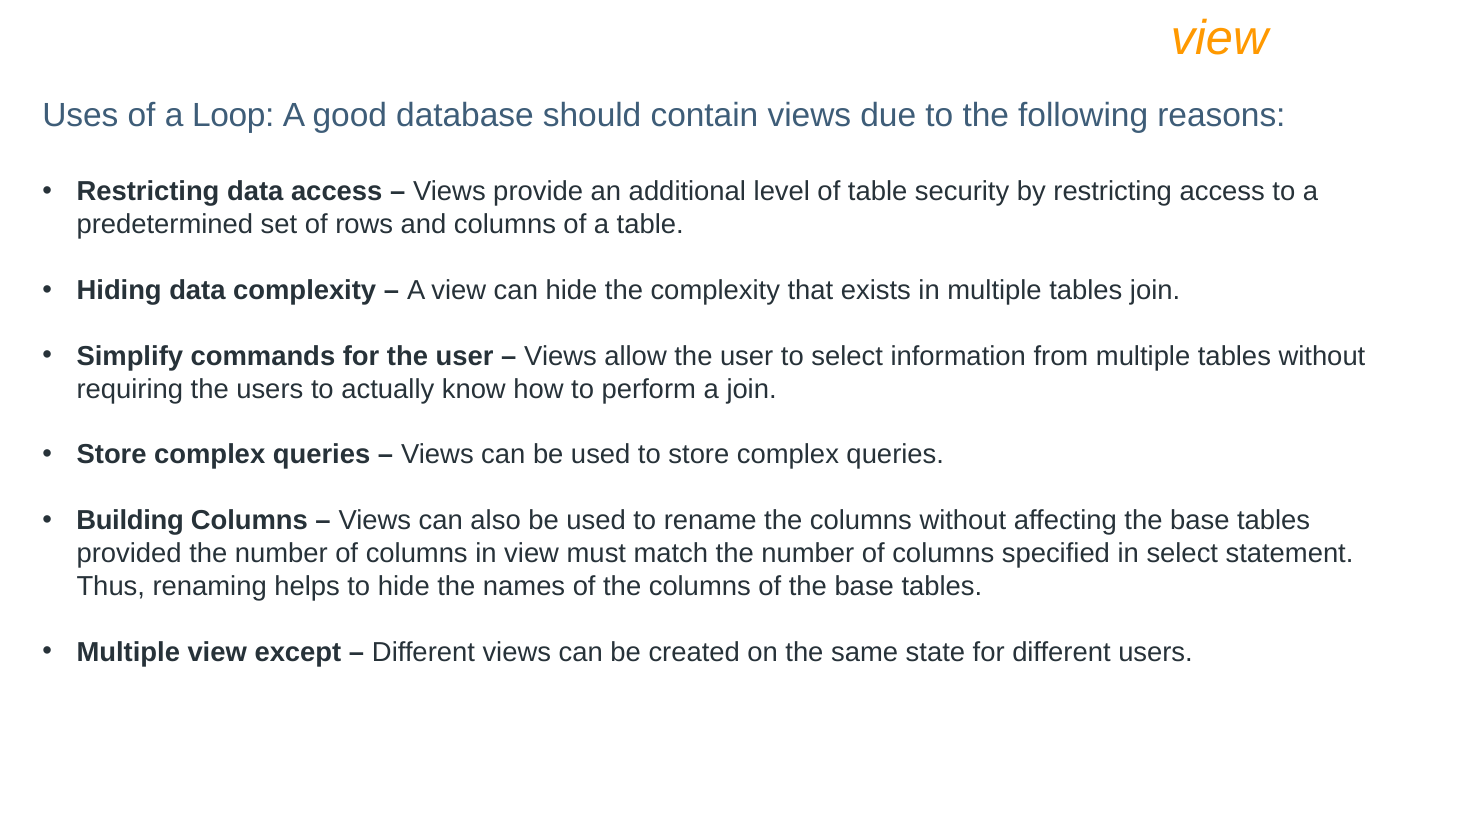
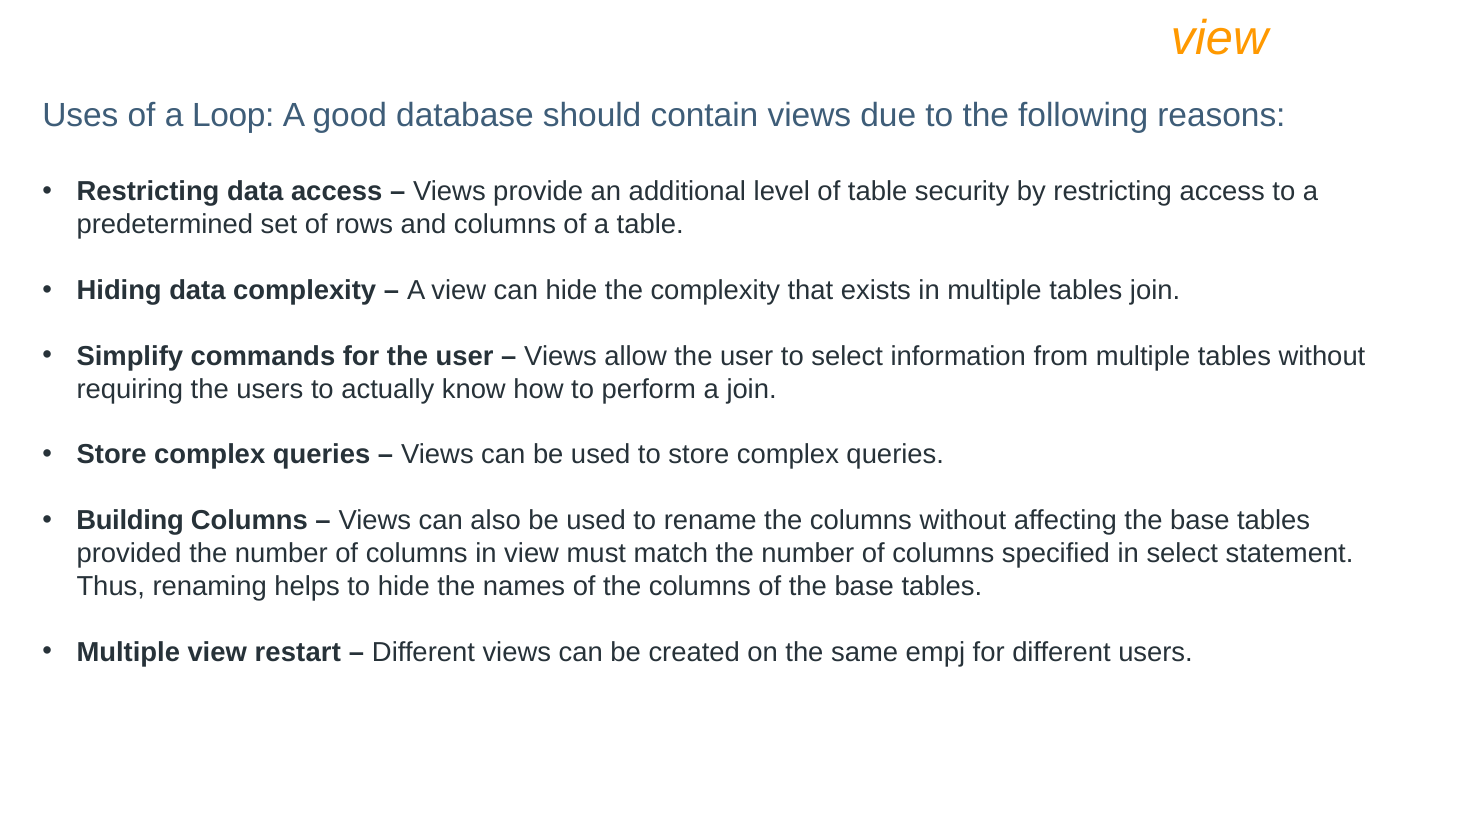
except: except -> restart (298, 652)
state: state -> empj (935, 652)
